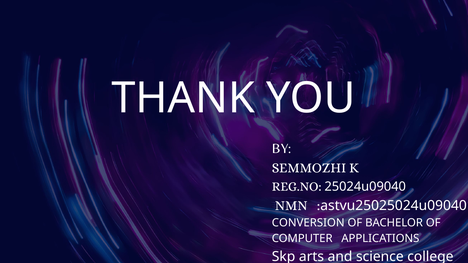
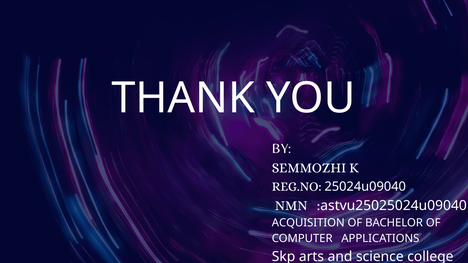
CONVERSION: CONVERSION -> ACQUISITION (308, 223)
